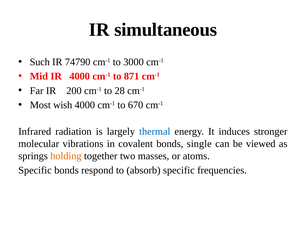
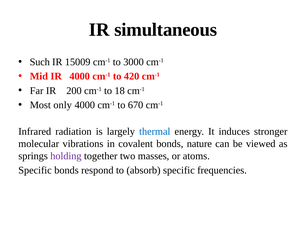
74790: 74790 -> 15009 (78, 62)
871: 871 -> 420 (132, 76)
28: 28 -> 18 (120, 90)
wish: wish -> only (63, 105)
single: single -> nature (199, 143)
holding colour: orange -> purple (66, 156)
